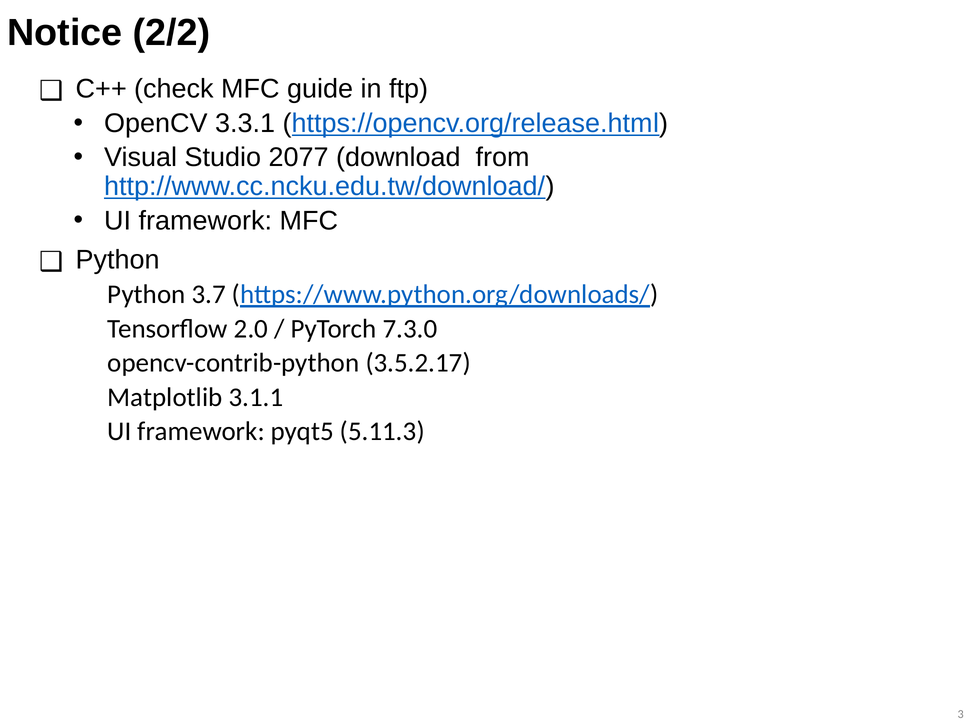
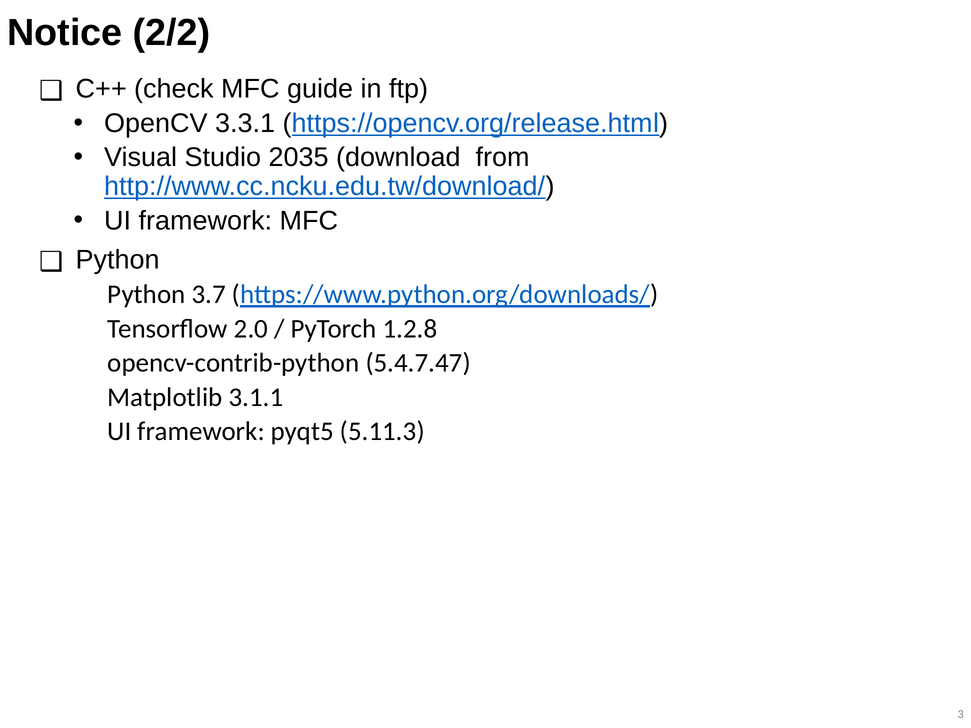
2077: 2077 -> 2035 (299, 157)
7.3.0: 7.3.0 -> 1.2.8 (410, 329)
3.5.2.17: 3.5.2.17 -> 5.4.7.47 (418, 363)
